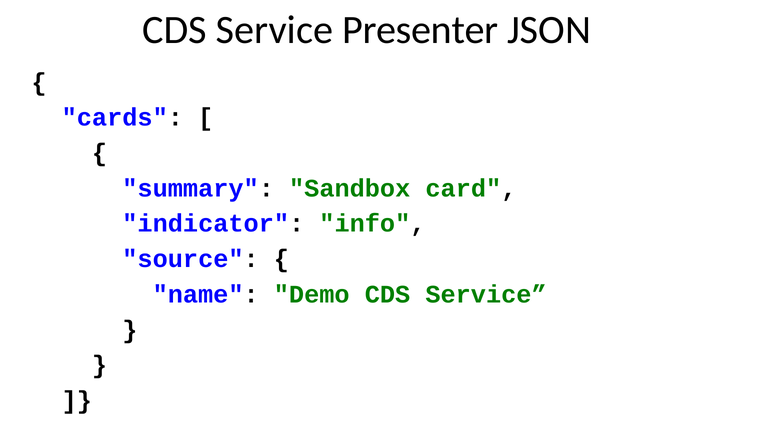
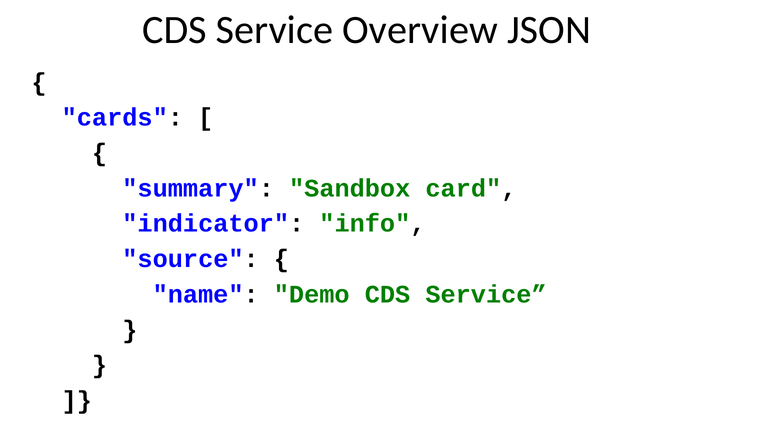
Presenter: Presenter -> Overview (420, 30)
